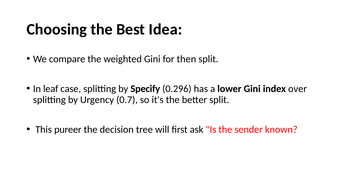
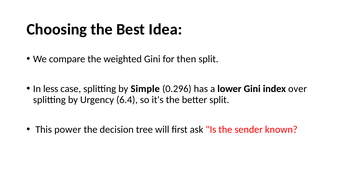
leaf: leaf -> less (51, 89)
Specify: Specify -> Simple (145, 89)
0.7: 0.7 -> 6.4 (127, 100)
pureer: pureer -> power (68, 129)
